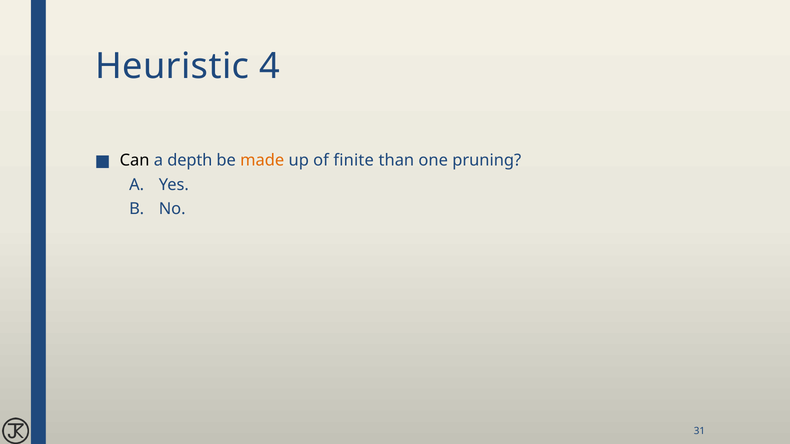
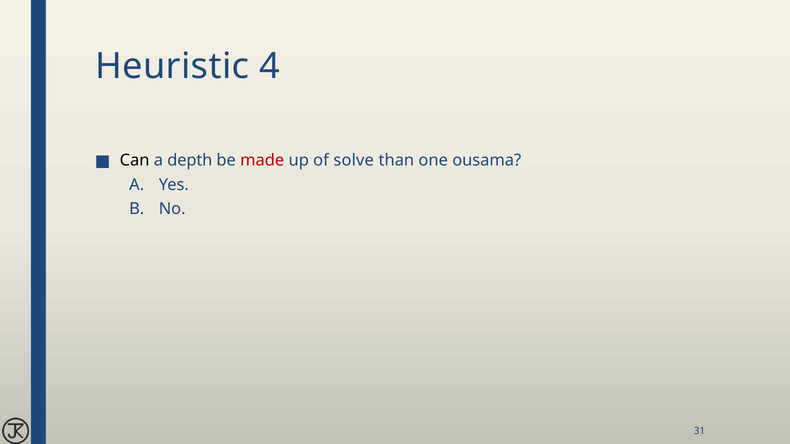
made colour: orange -> red (262, 161)
finite: finite -> solve (354, 161)
pruning: pruning -> ousama (487, 161)
